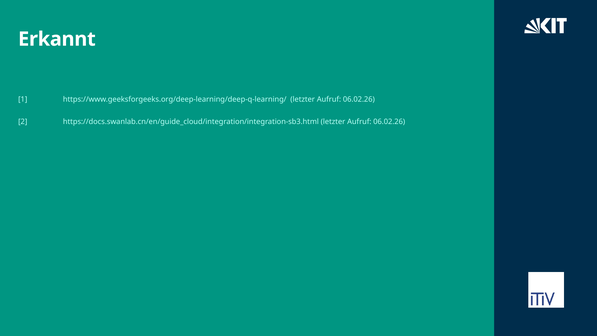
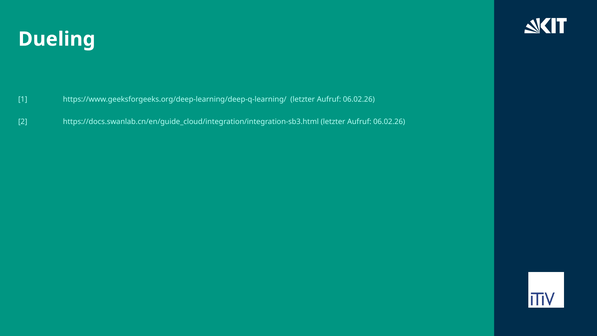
Erkannt: Erkannt -> Dueling (57, 39)
